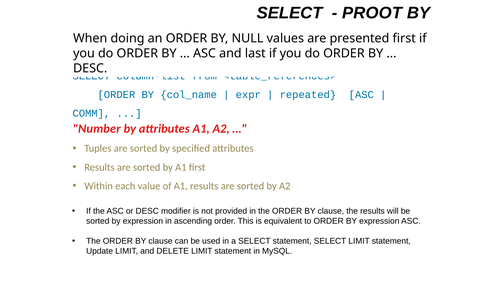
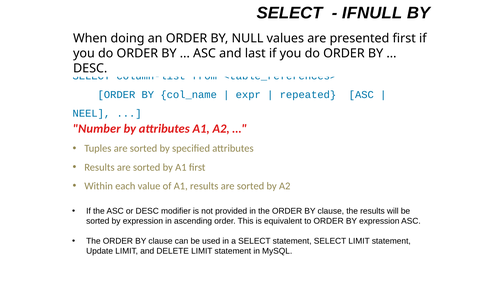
PROOT: PROOT -> IFNULL (372, 13)
COMM: COMM -> NEEL (91, 113)
